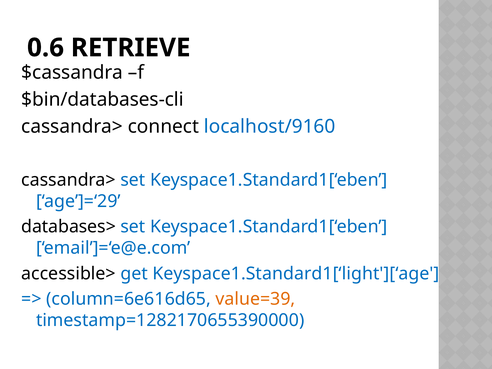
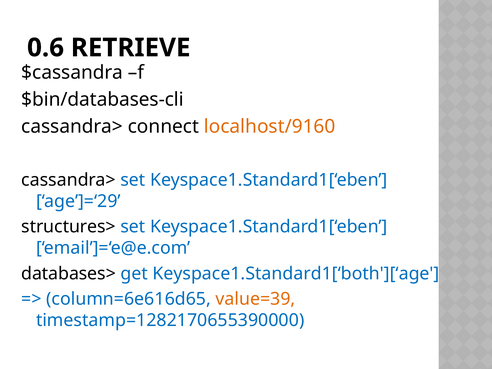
localhost/9160 colour: blue -> orange (270, 127)
databases>: databases> -> structures> (69, 227)
accessible>: accessible> -> databases> (69, 274)
Keyspace1.Standard1[‘light'][‘age: Keyspace1.Standard1[‘light'][‘age -> Keyspace1.Standard1[‘both'][‘age (296, 274)
